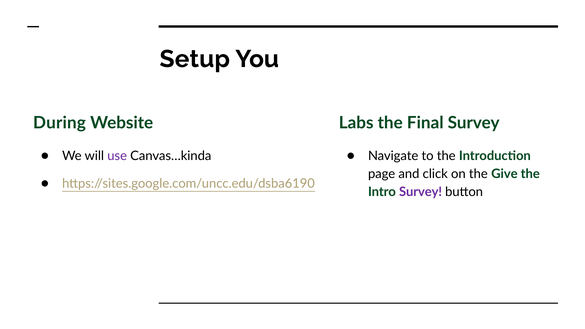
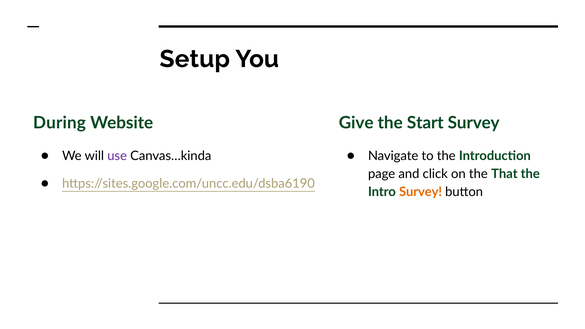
Labs: Labs -> Give (356, 123)
Final: Final -> Start (425, 123)
Give: Give -> That (504, 174)
Survey colour: purple -> orange (421, 192)
